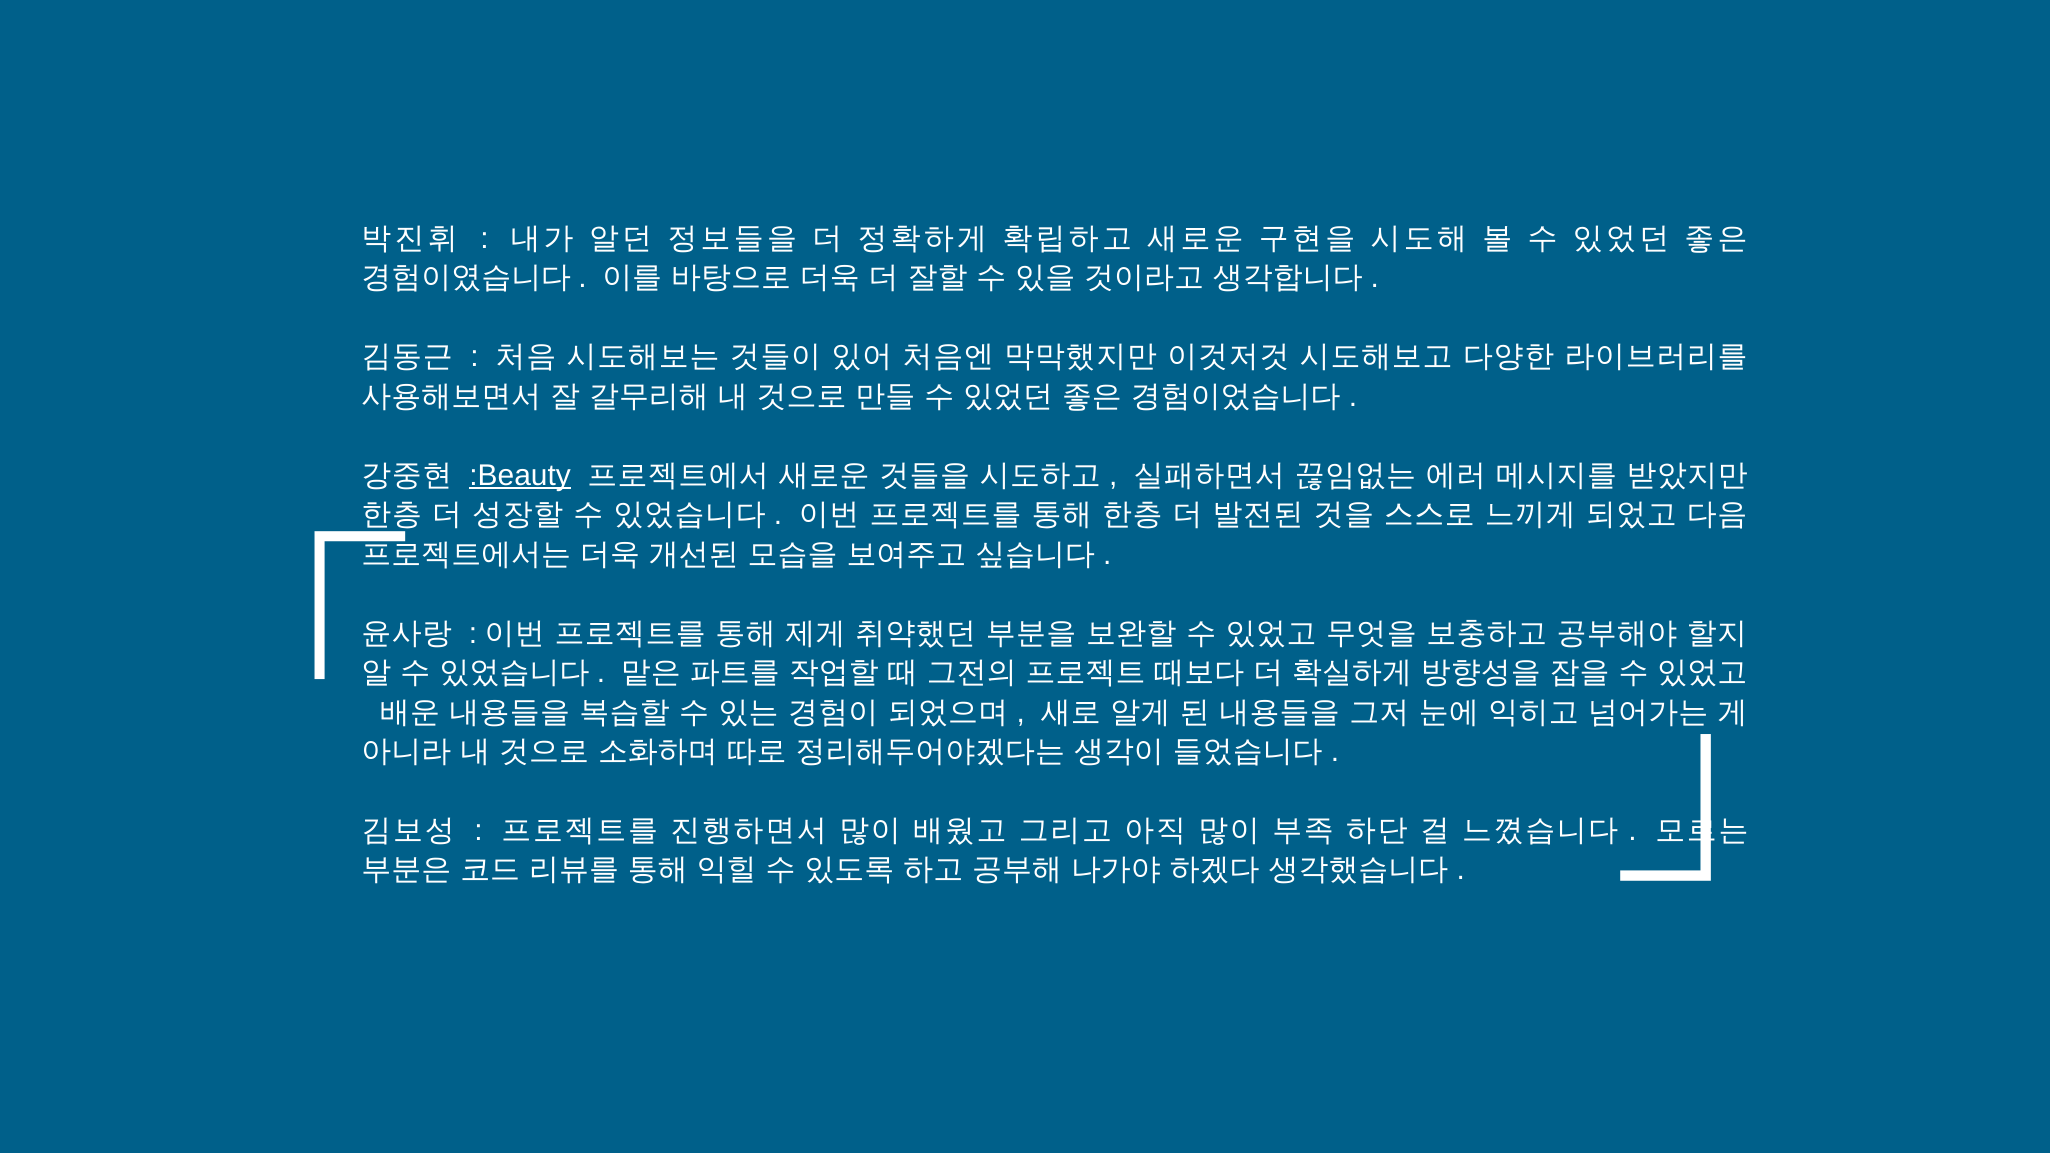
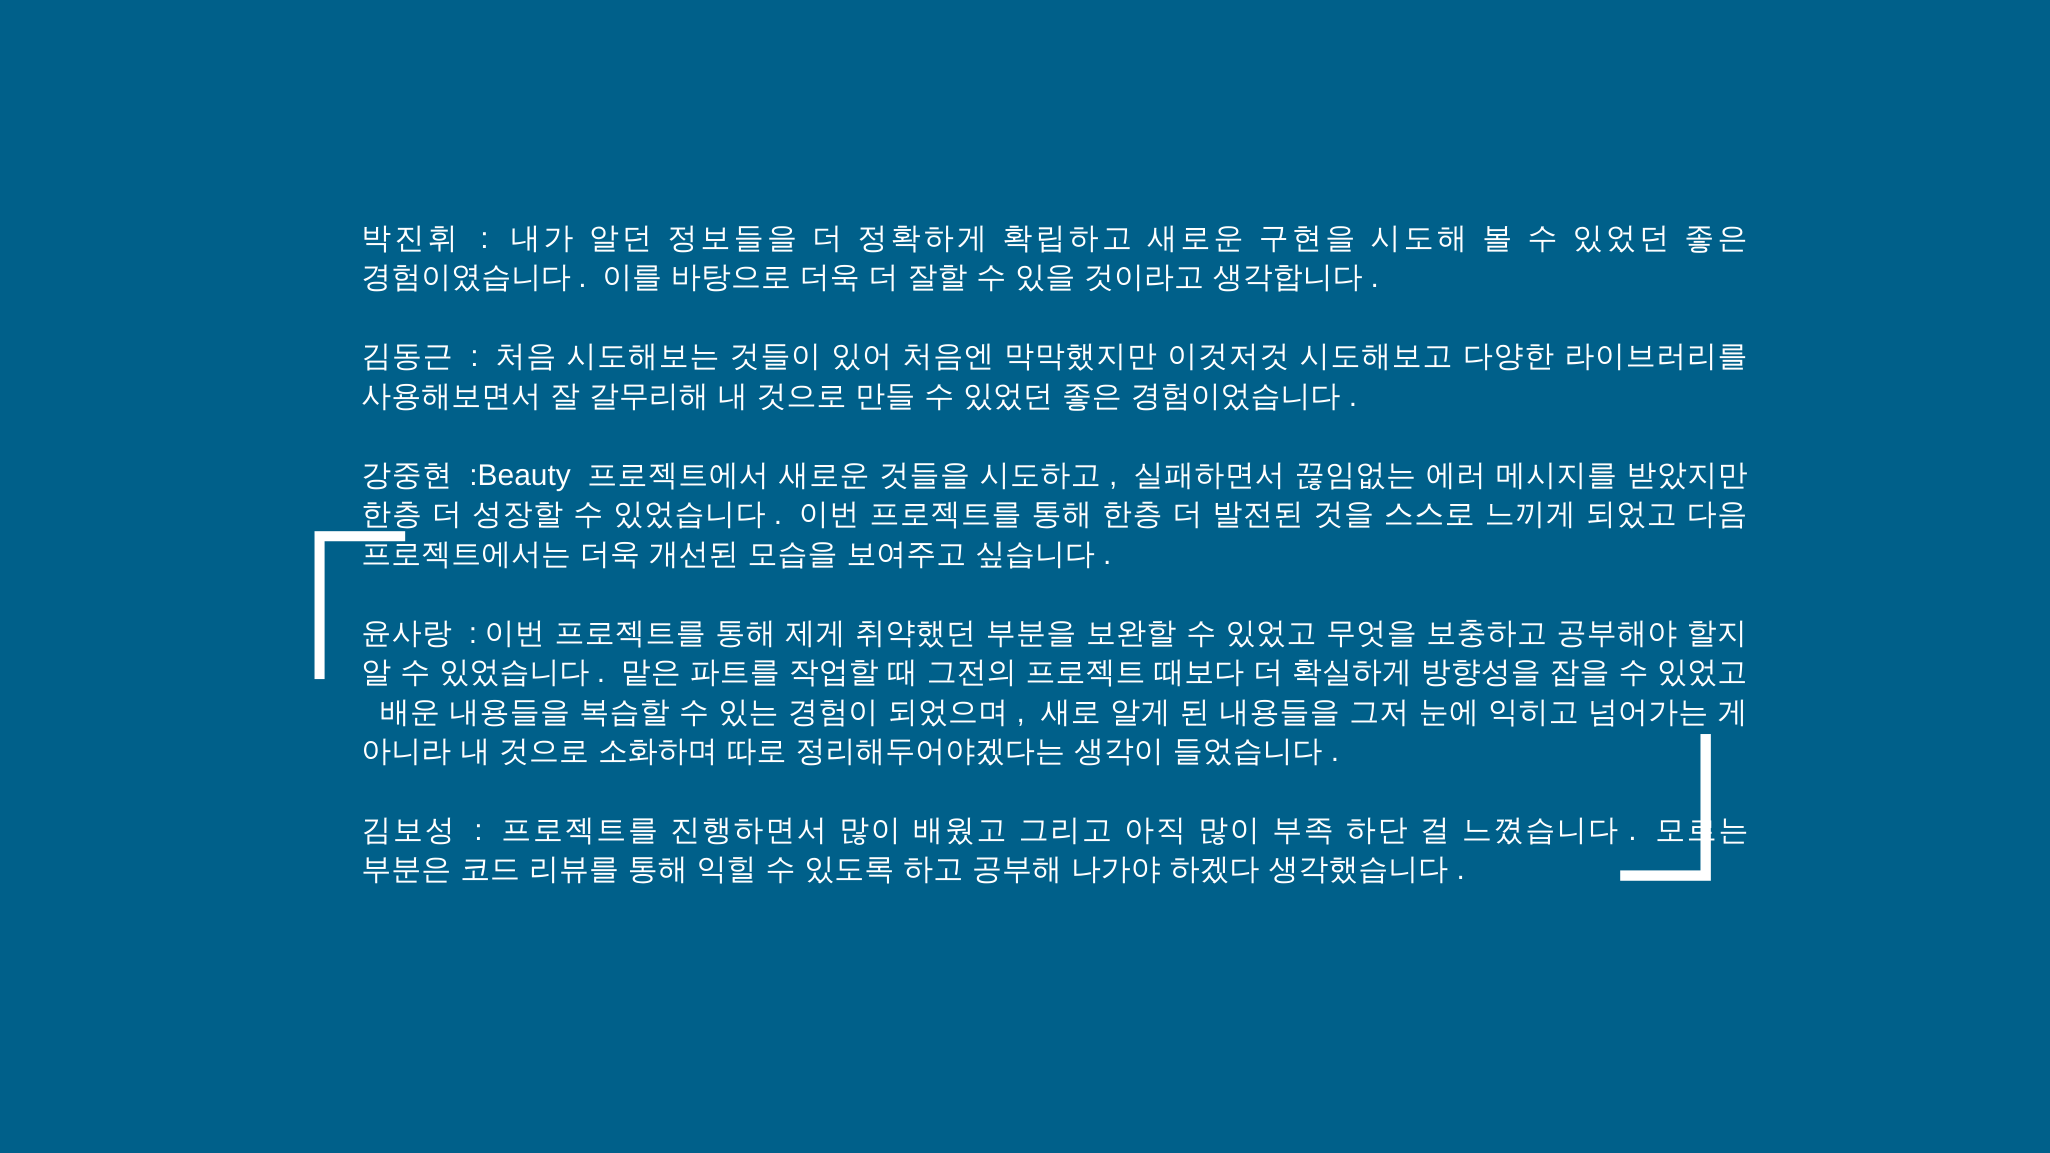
:Beauty underline: present -> none (520, 475)
